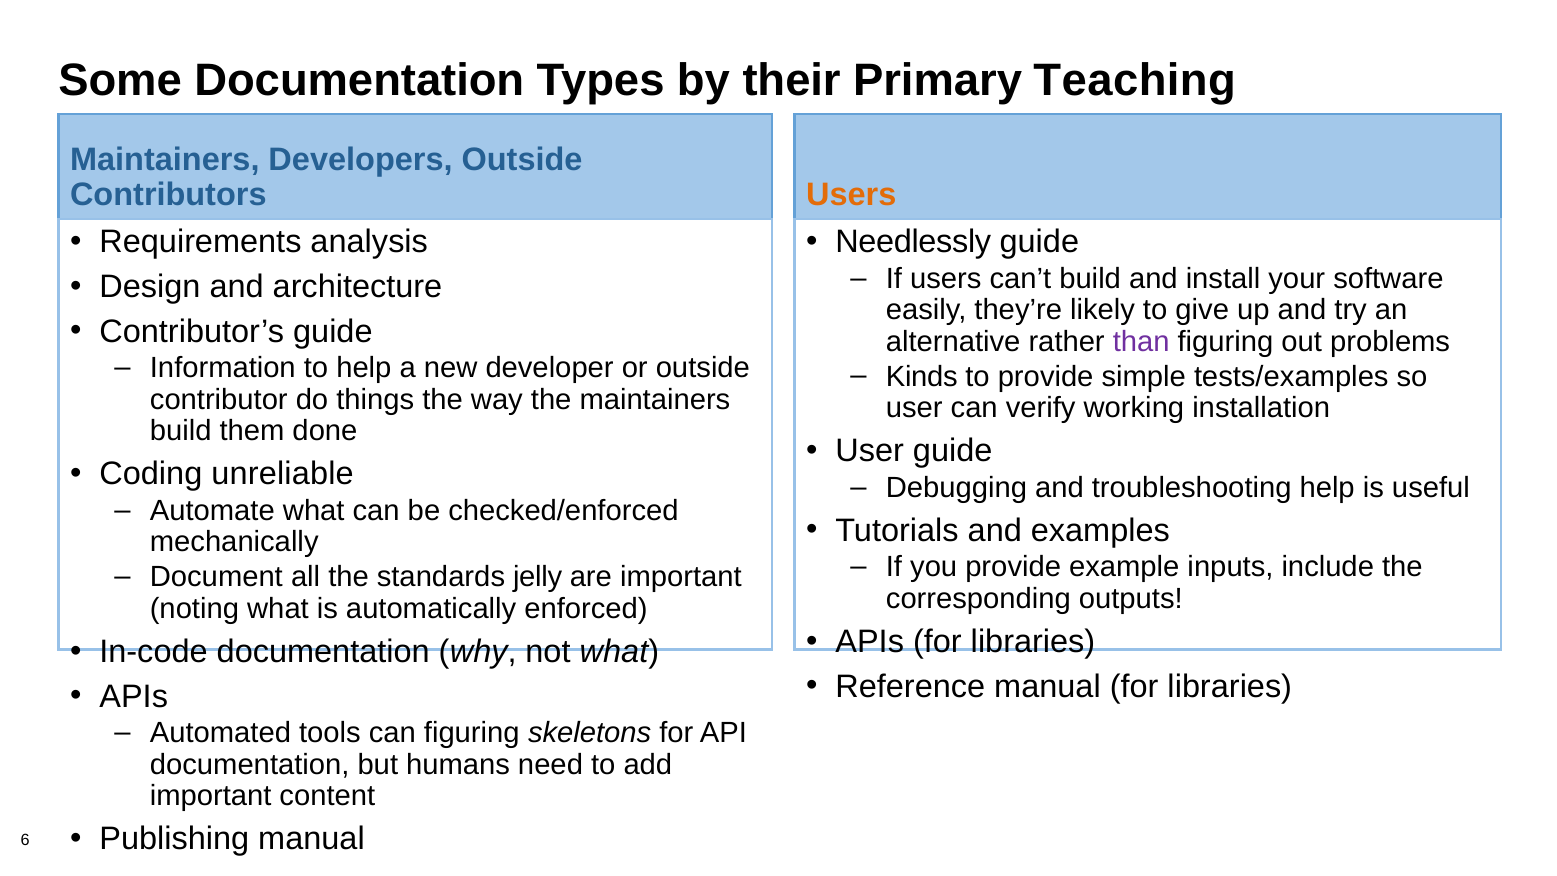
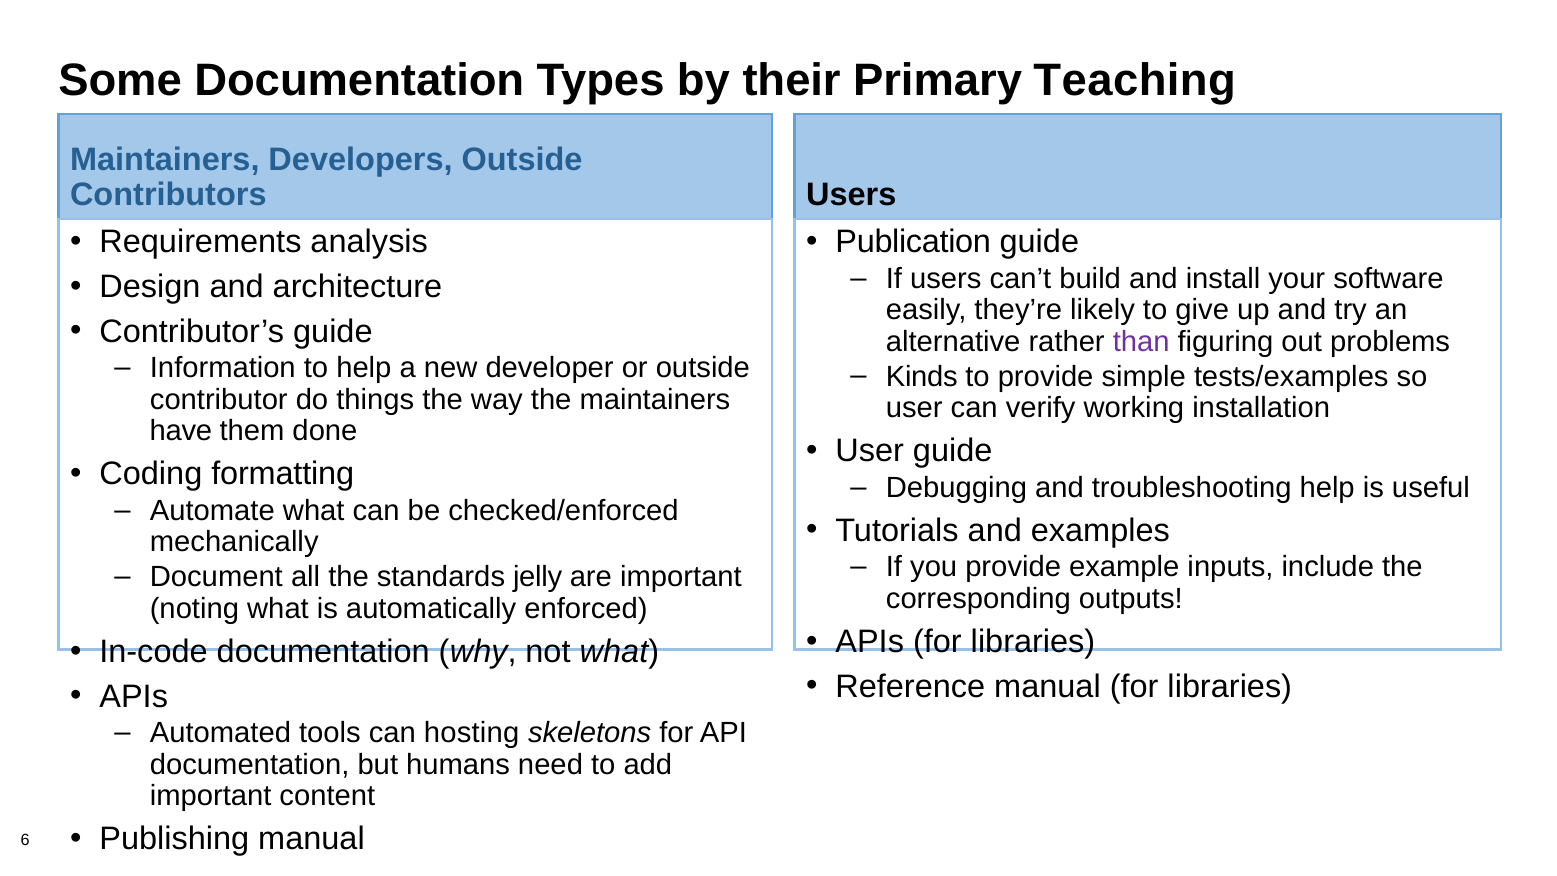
Users colour: orange -> black (851, 195)
Needlessly: Needlessly -> Publication (913, 242)
build: build -> have (181, 431)
unreliable: unreliable -> formatting (283, 474)
can figuring: figuring -> hosting (472, 733)
